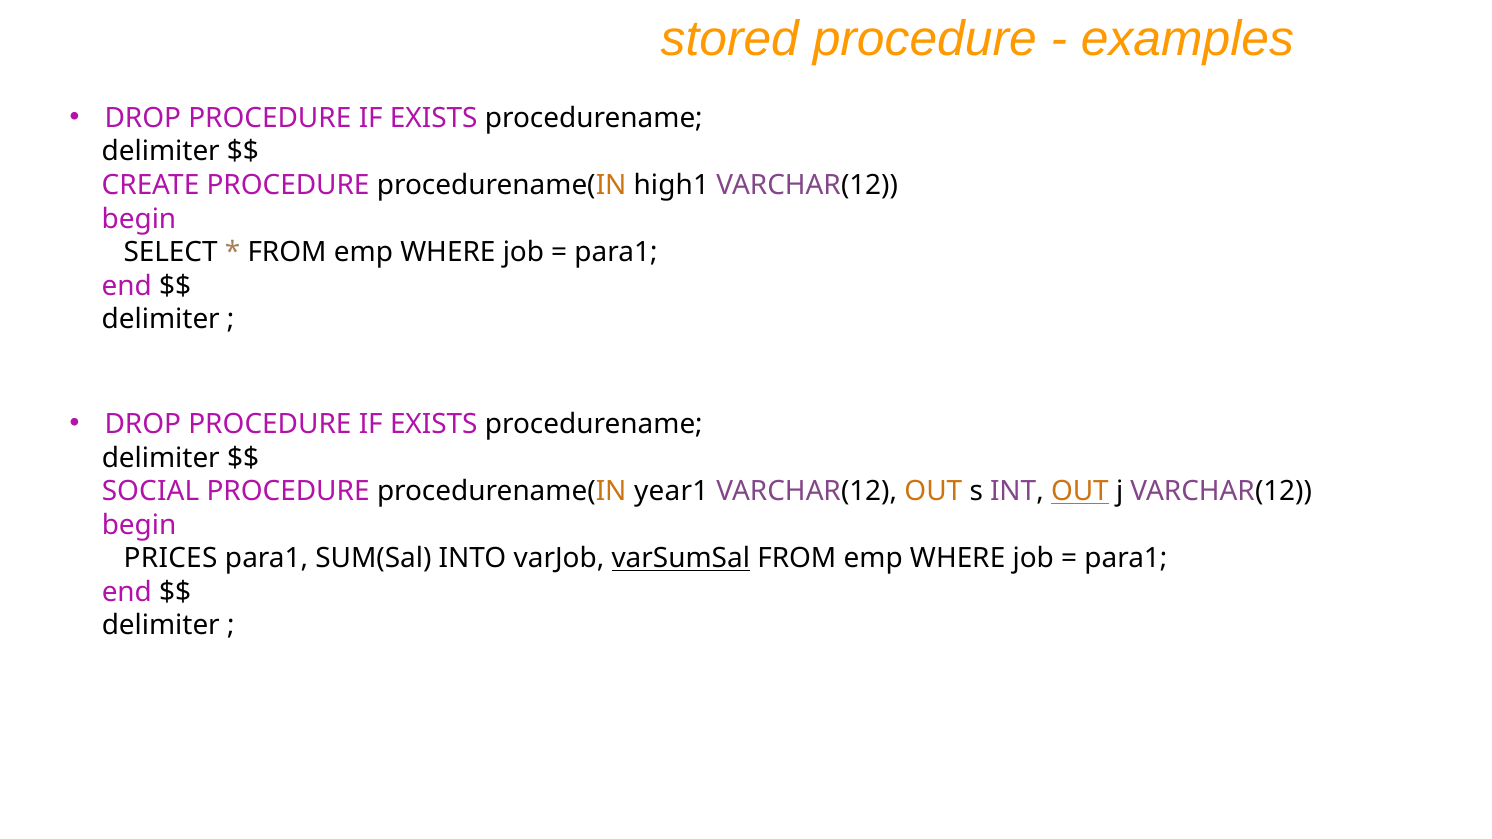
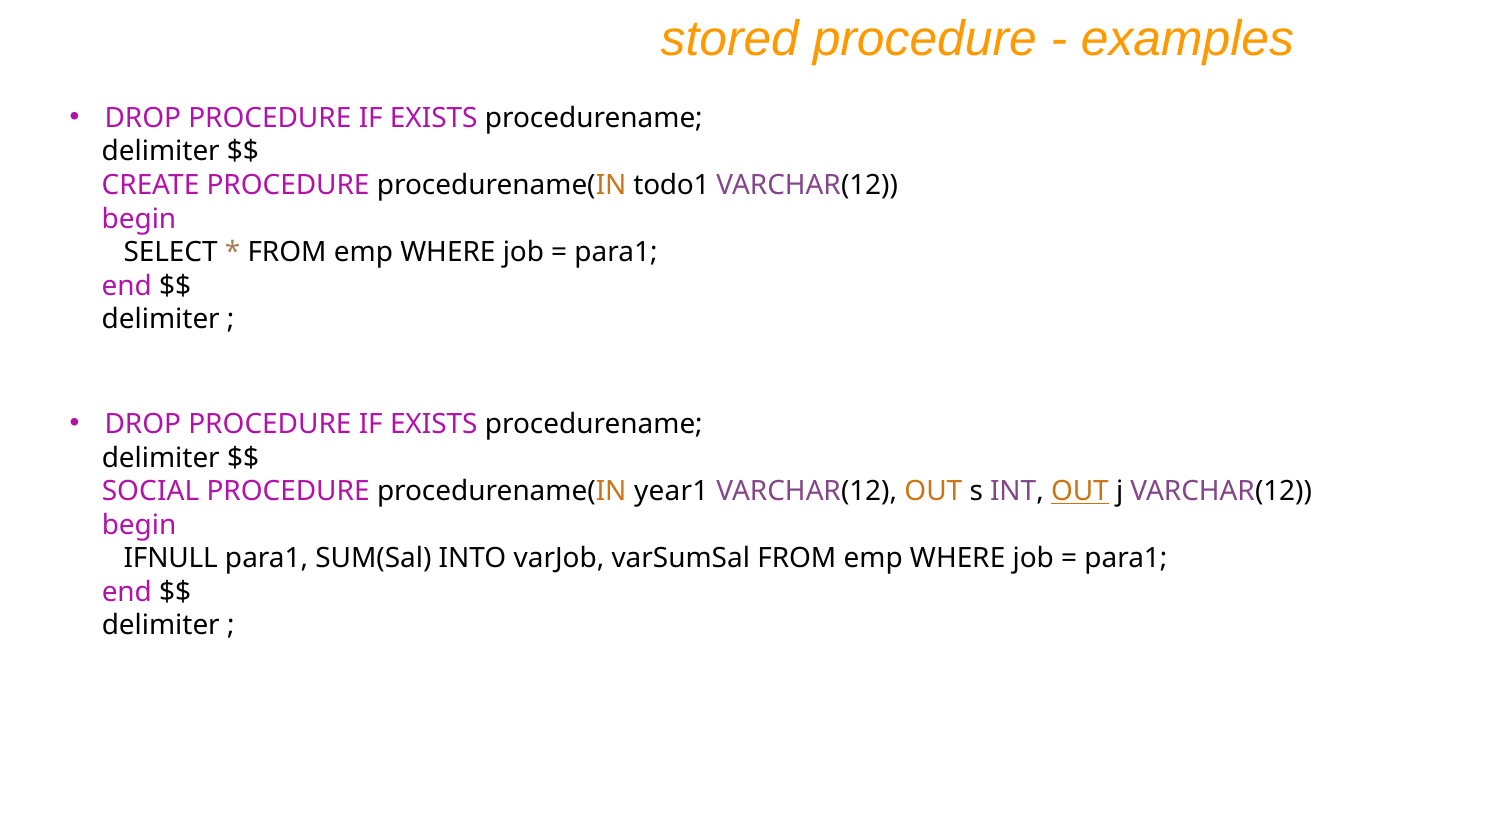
high1: high1 -> todo1 (672, 185)
PRICES: PRICES -> IFNULL (171, 559)
varSumSal underline: present -> none (681, 559)
